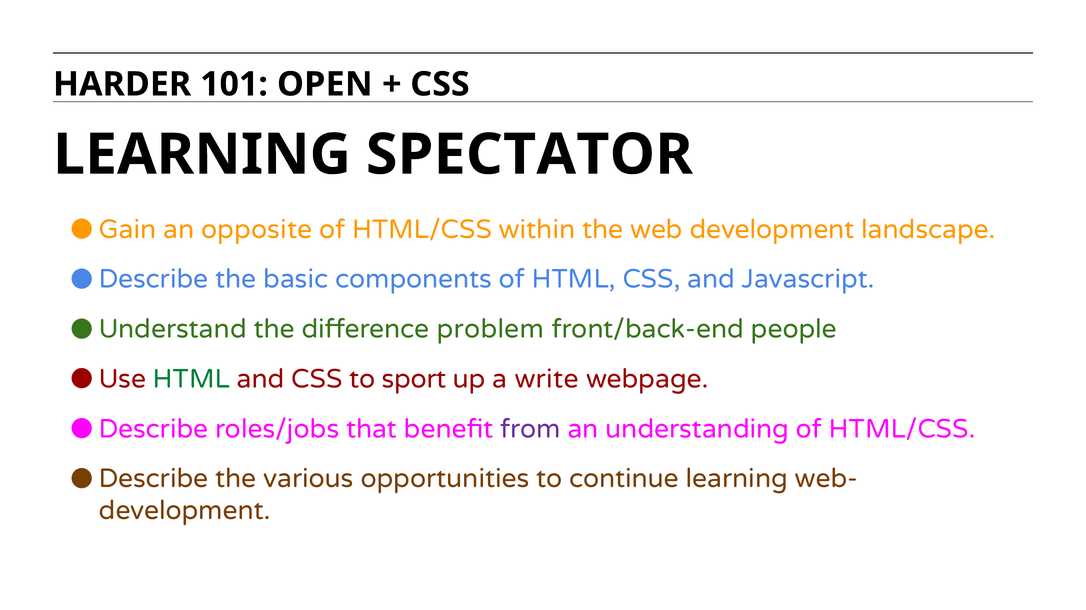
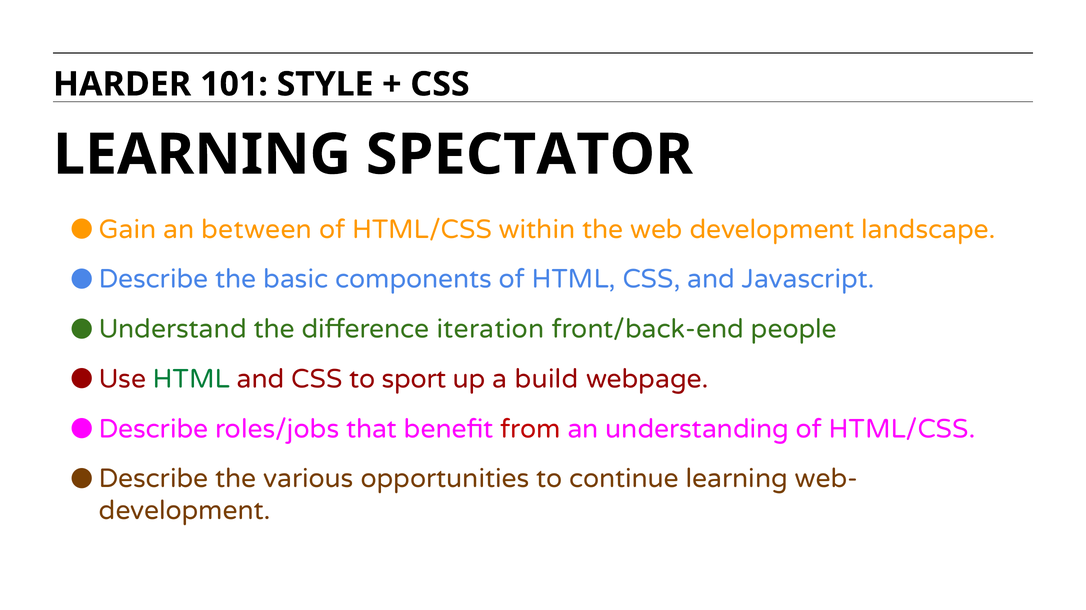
OPEN: OPEN -> STYLE (325, 84)
opposite: opposite -> between (257, 229)
problem: problem -> iteration (490, 329)
write: write -> build (547, 379)
from colour: purple -> red (531, 429)
